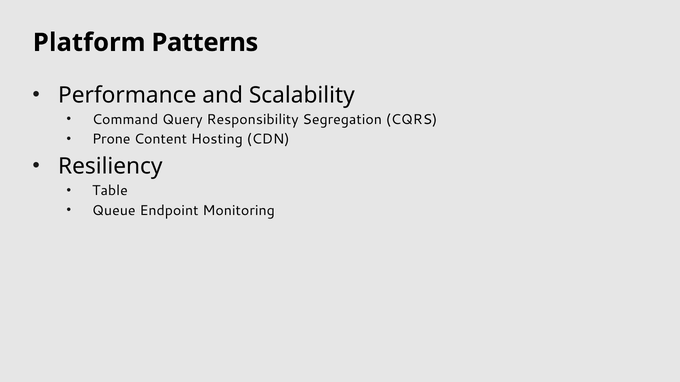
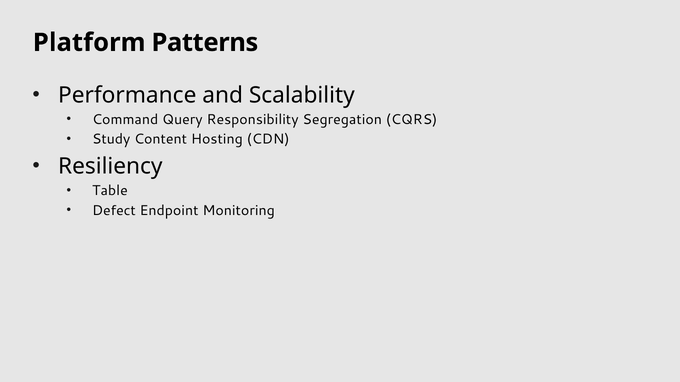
Prone: Prone -> Study (111, 139)
Queue: Queue -> Defect (114, 211)
